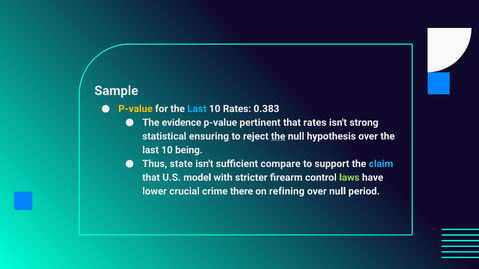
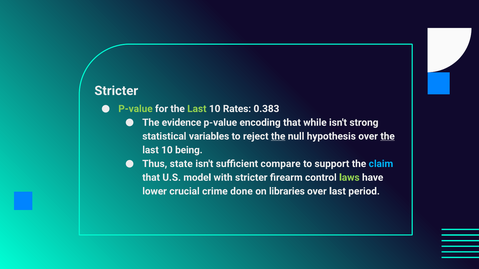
Sample: Sample -> Stricter (116, 91)
P-value colour: yellow -> light green (135, 109)
Last colour: light blue -> light green (197, 109)
pertinent: pertinent -> encoding (260, 123)
that rates: rates -> while (315, 123)
ensuring: ensuring -> variables (209, 136)
the underline: none -> present (388, 136)
there: there -> done (241, 192)
refining: refining -> libraries (287, 192)
over null: null -> last (337, 192)
